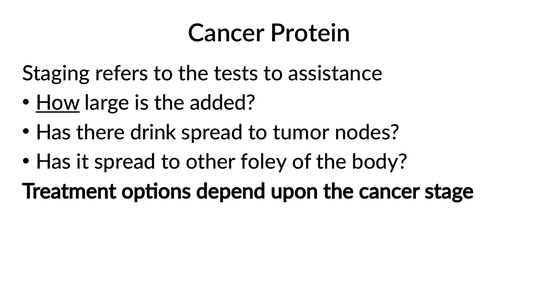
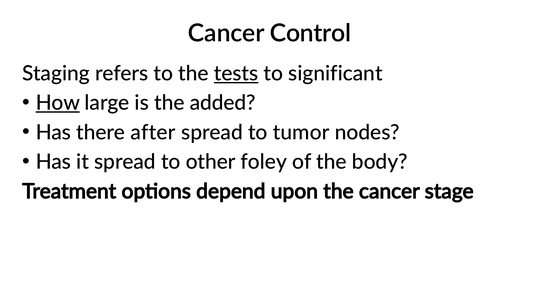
Protein: Protein -> Control (310, 33)
tests underline: none -> present (236, 73)
assistance: assistance -> significant (335, 73)
drink: drink -> after (153, 132)
